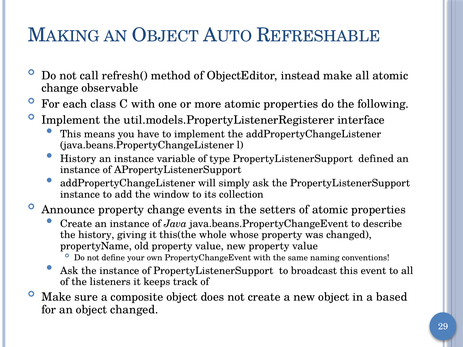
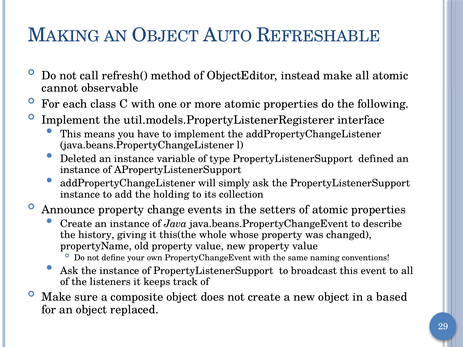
change: change -> cannot (60, 88)
History: History -> Deleted (78, 159)
window: window -> holding (171, 194)
object changed: changed -> replaced (134, 310)
